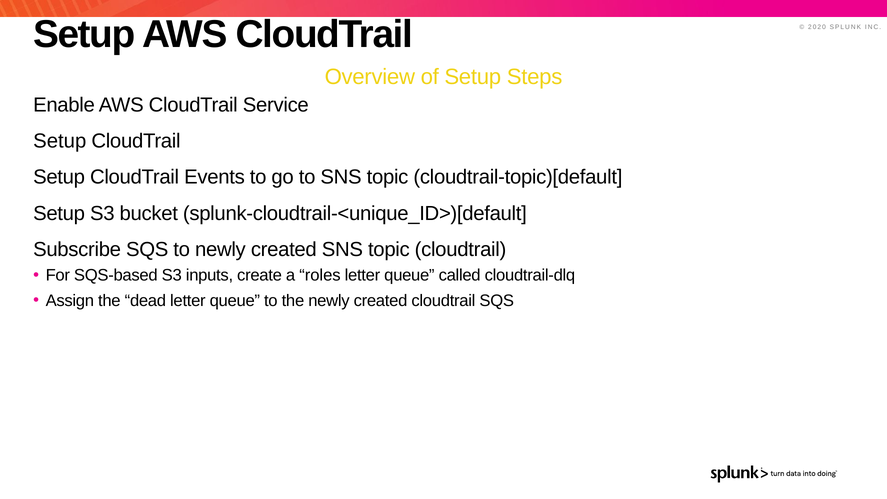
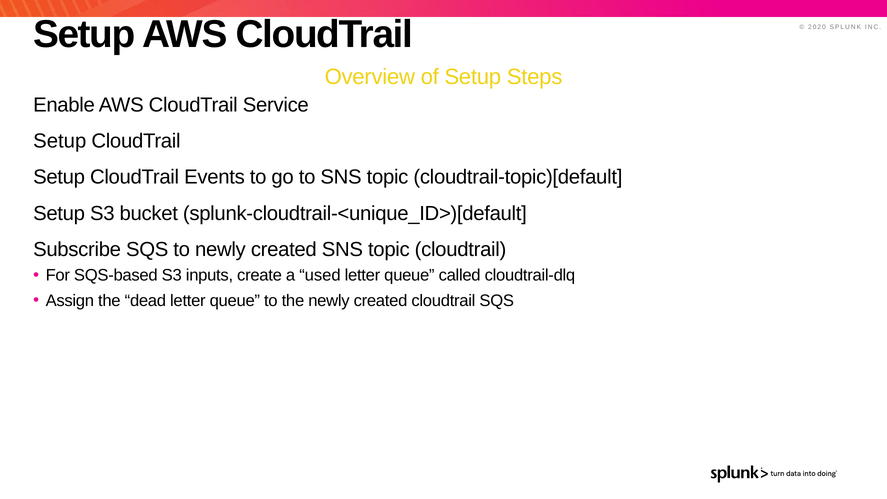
roles: roles -> used (320, 275)
